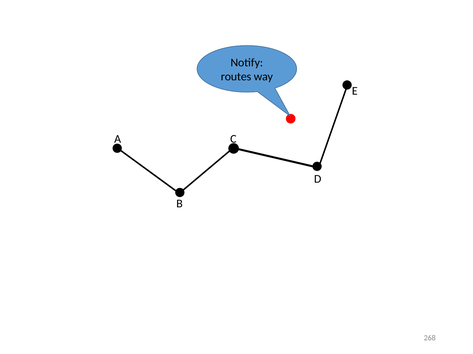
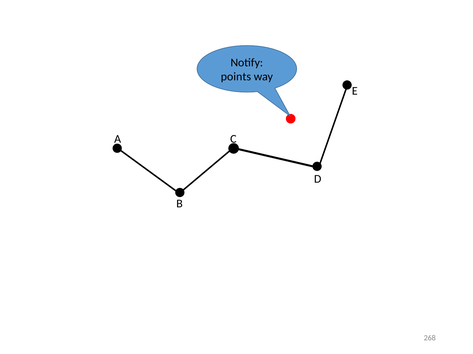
routes: routes -> points (236, 77)
